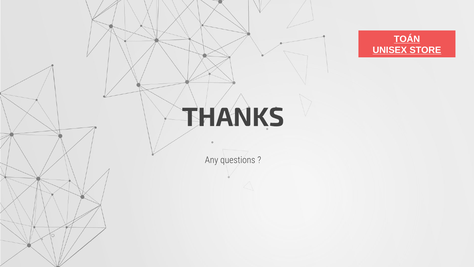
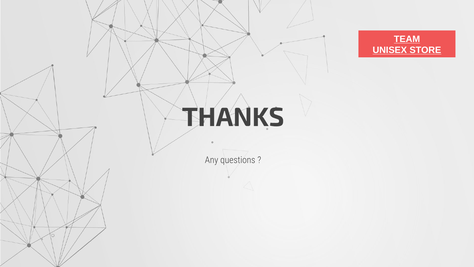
TOÁN: TOÁN -> TEAM (407, 39)
